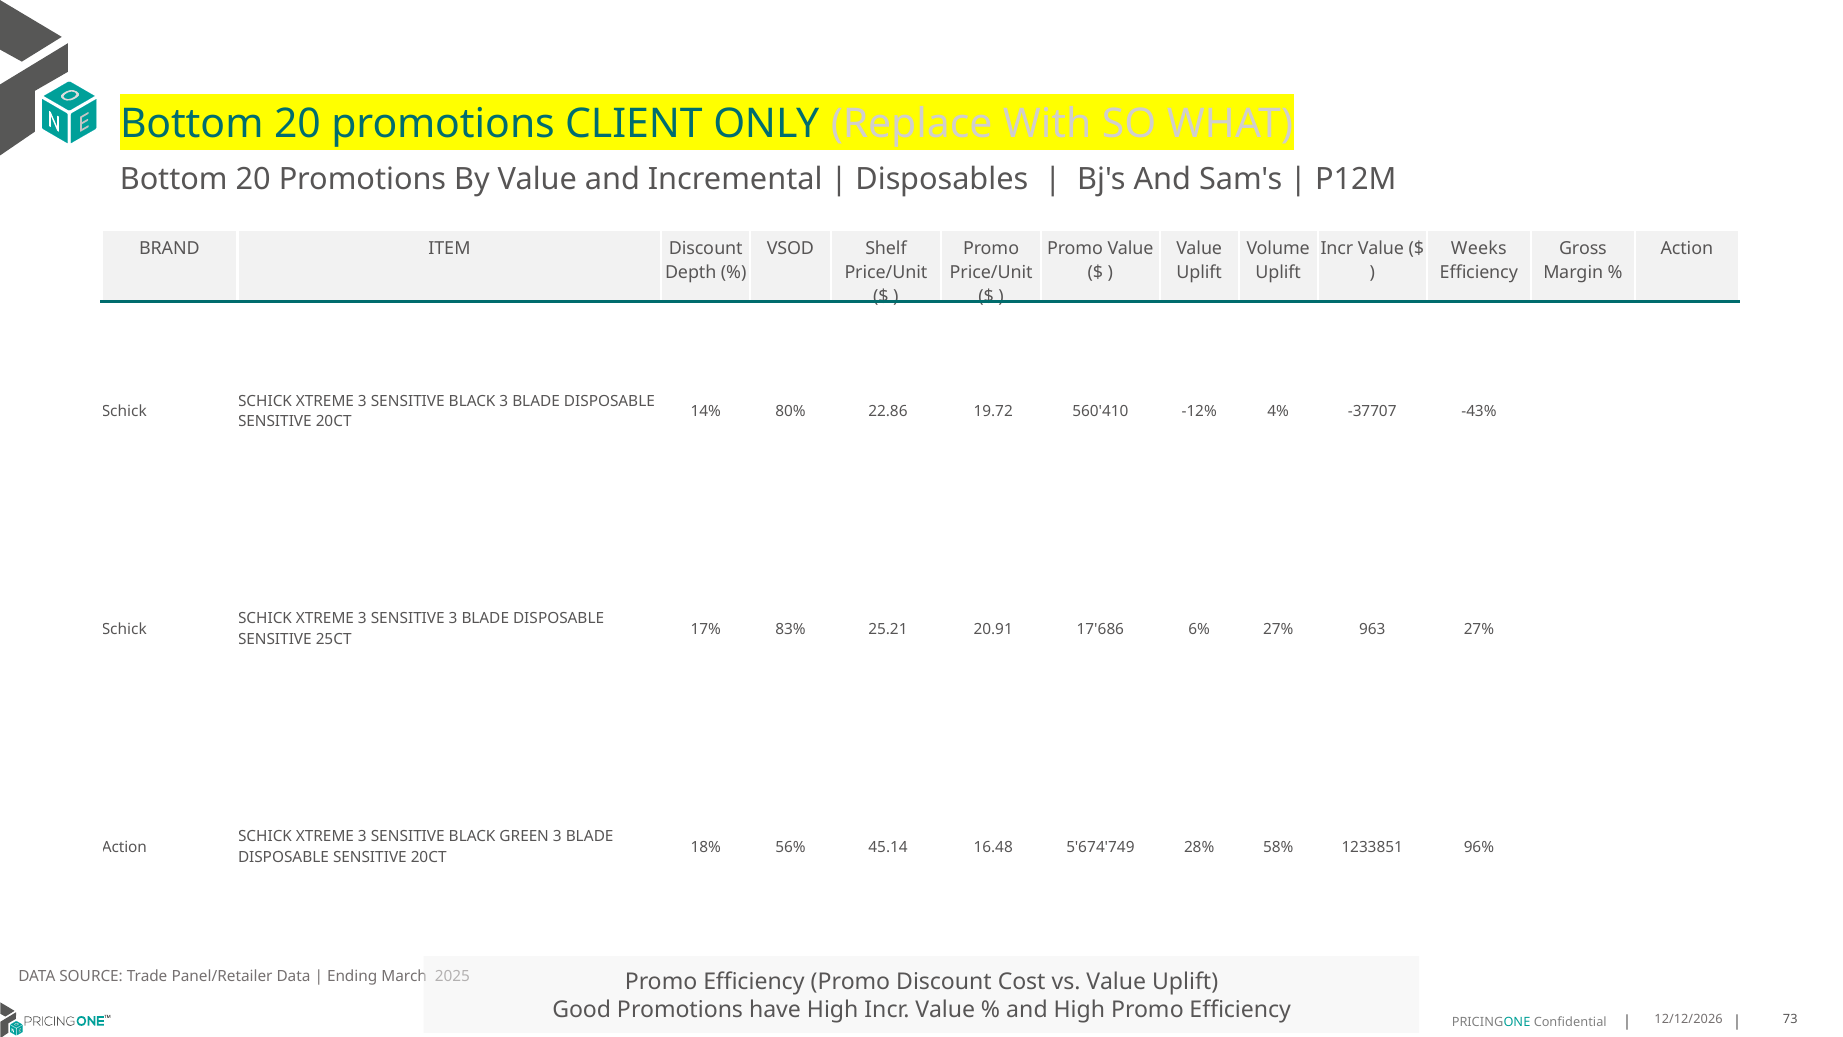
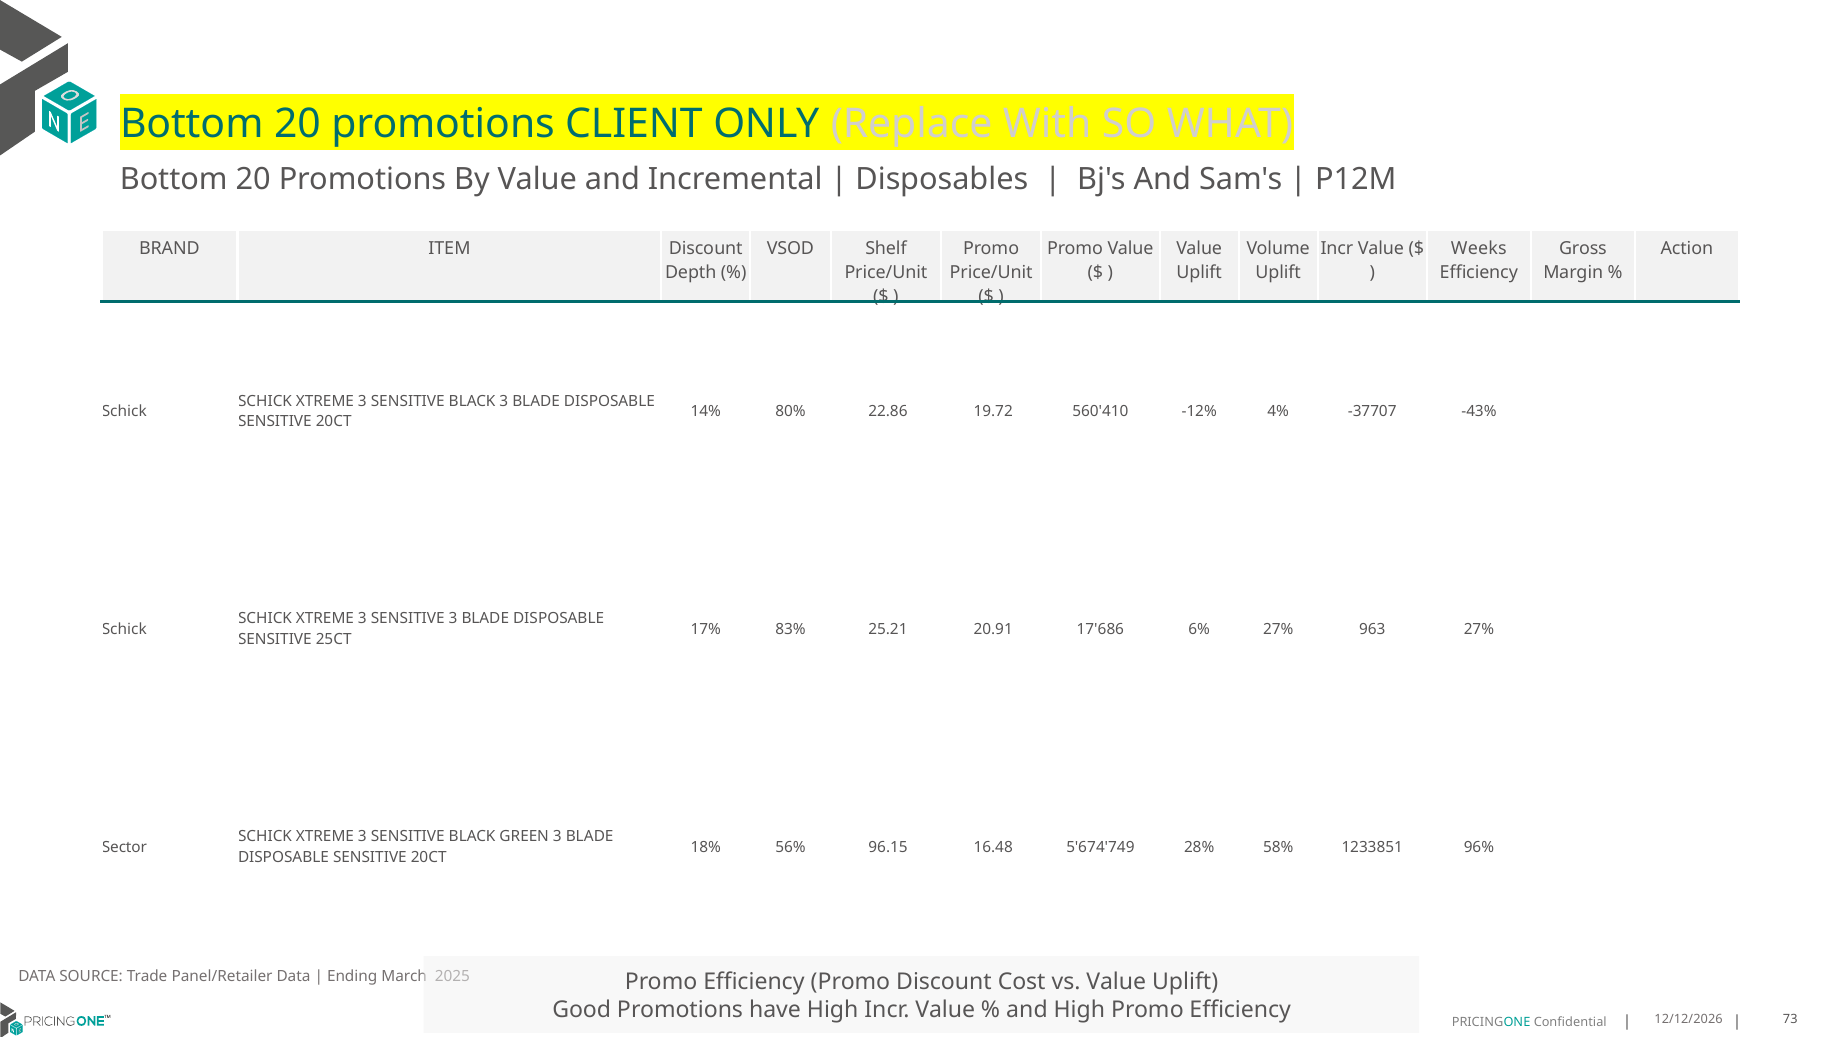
Action: Action -> Sector (124, 847)
45.14: 45.14 -> 96.15 (888, 847)
